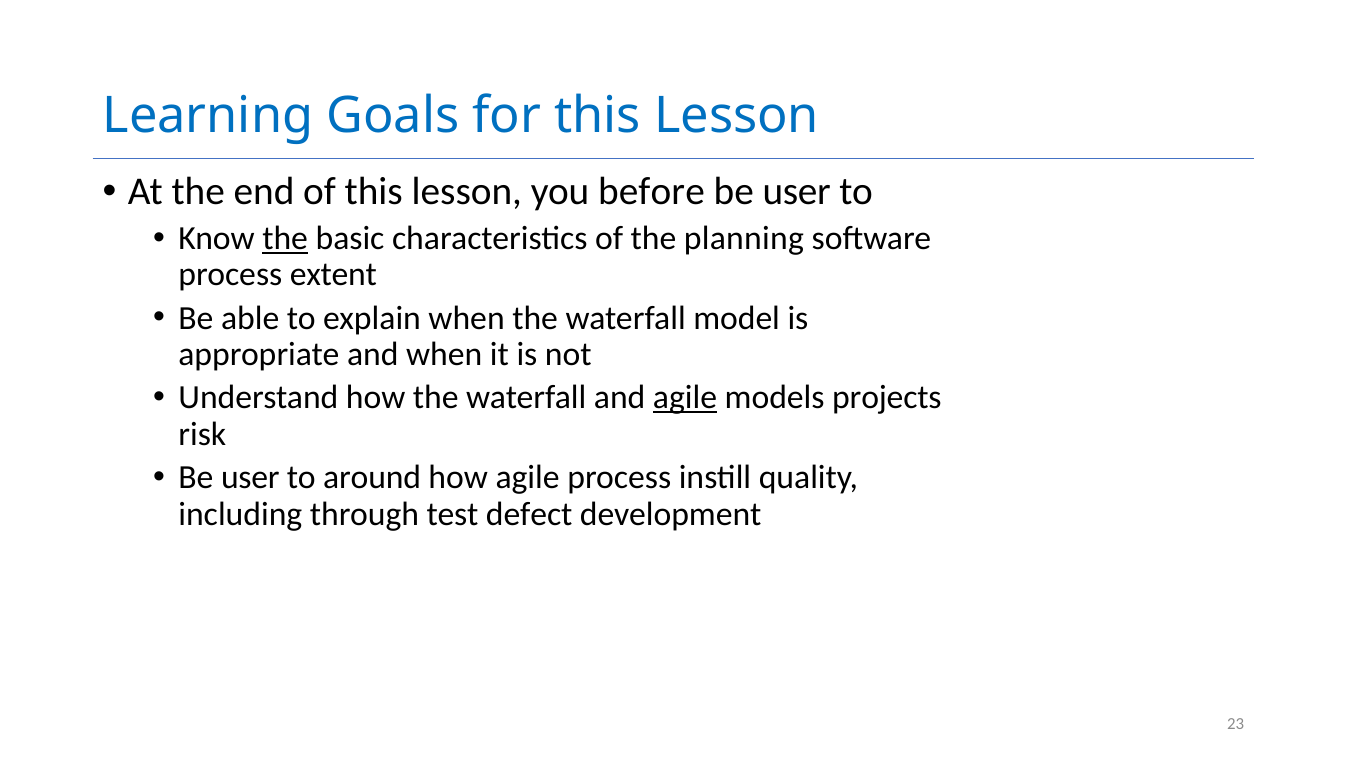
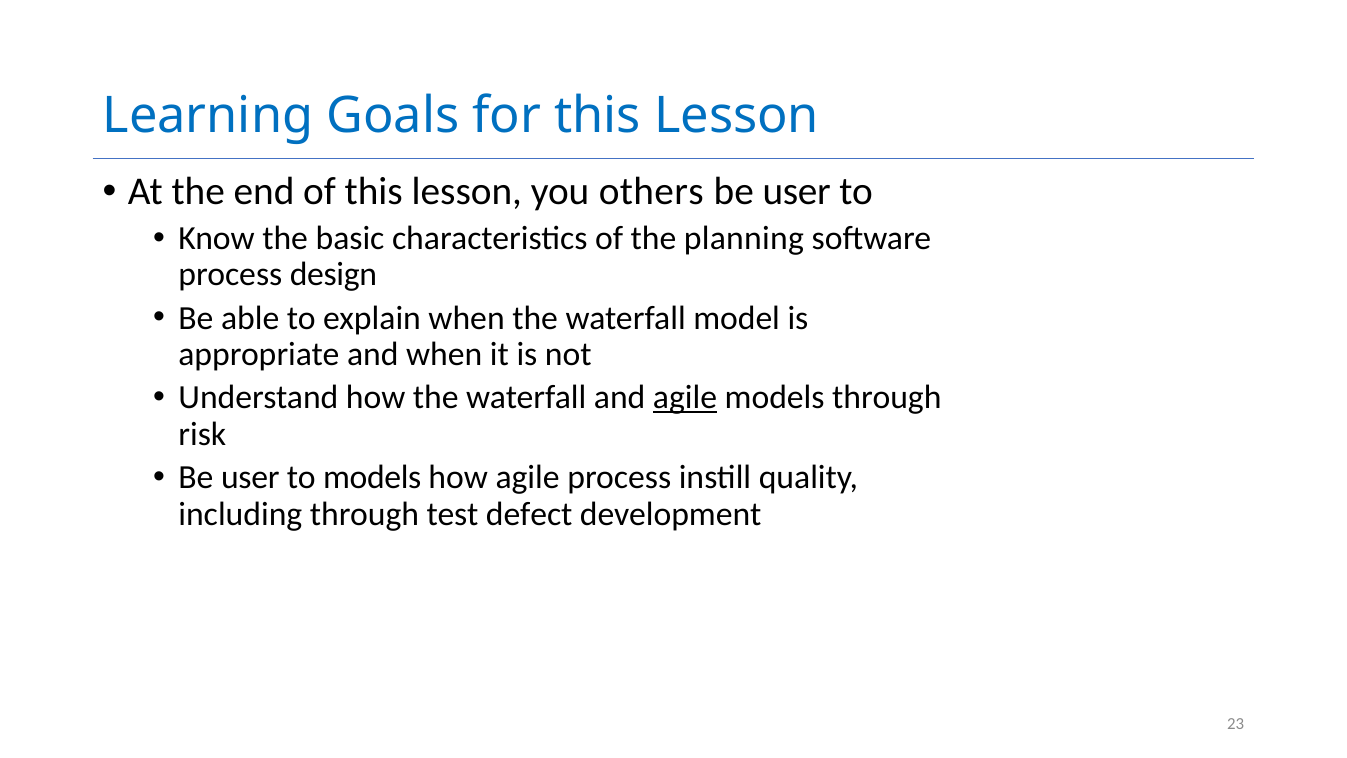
before: before -> others (651, 192)
the underline: present -> none (285, 238)
extent: extent -> design (333, 275)
models projects: projects -> through (887, 398)
to around: around -> models (372, 477)
